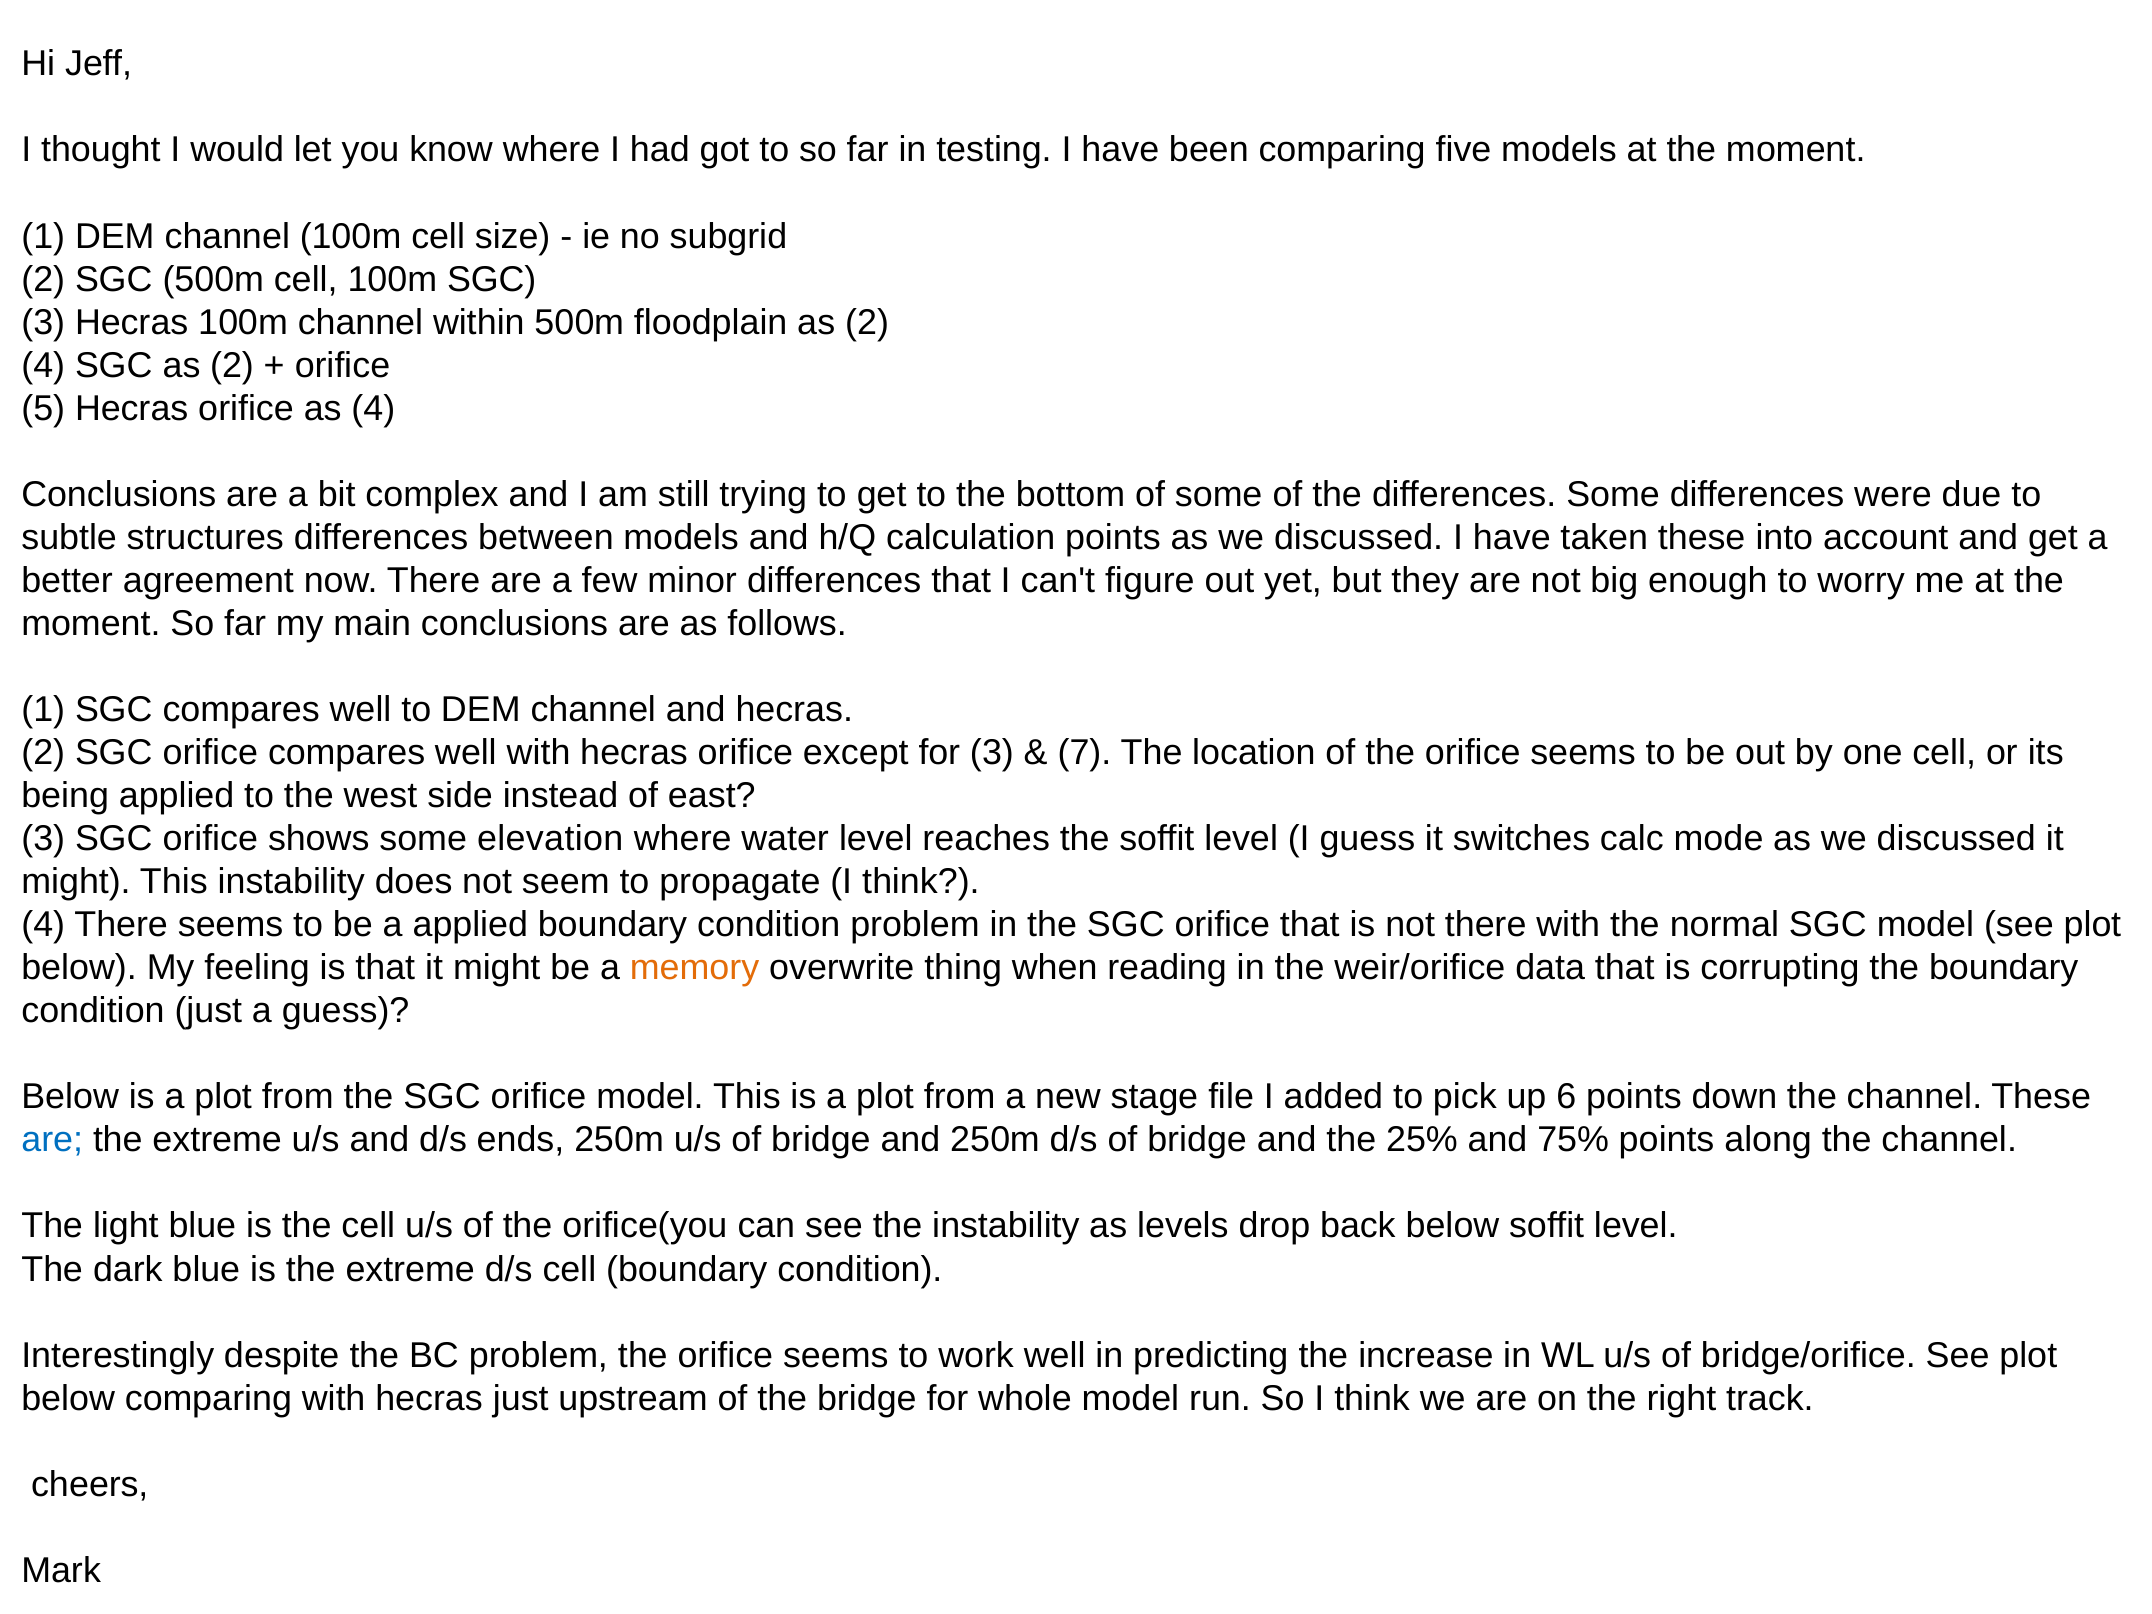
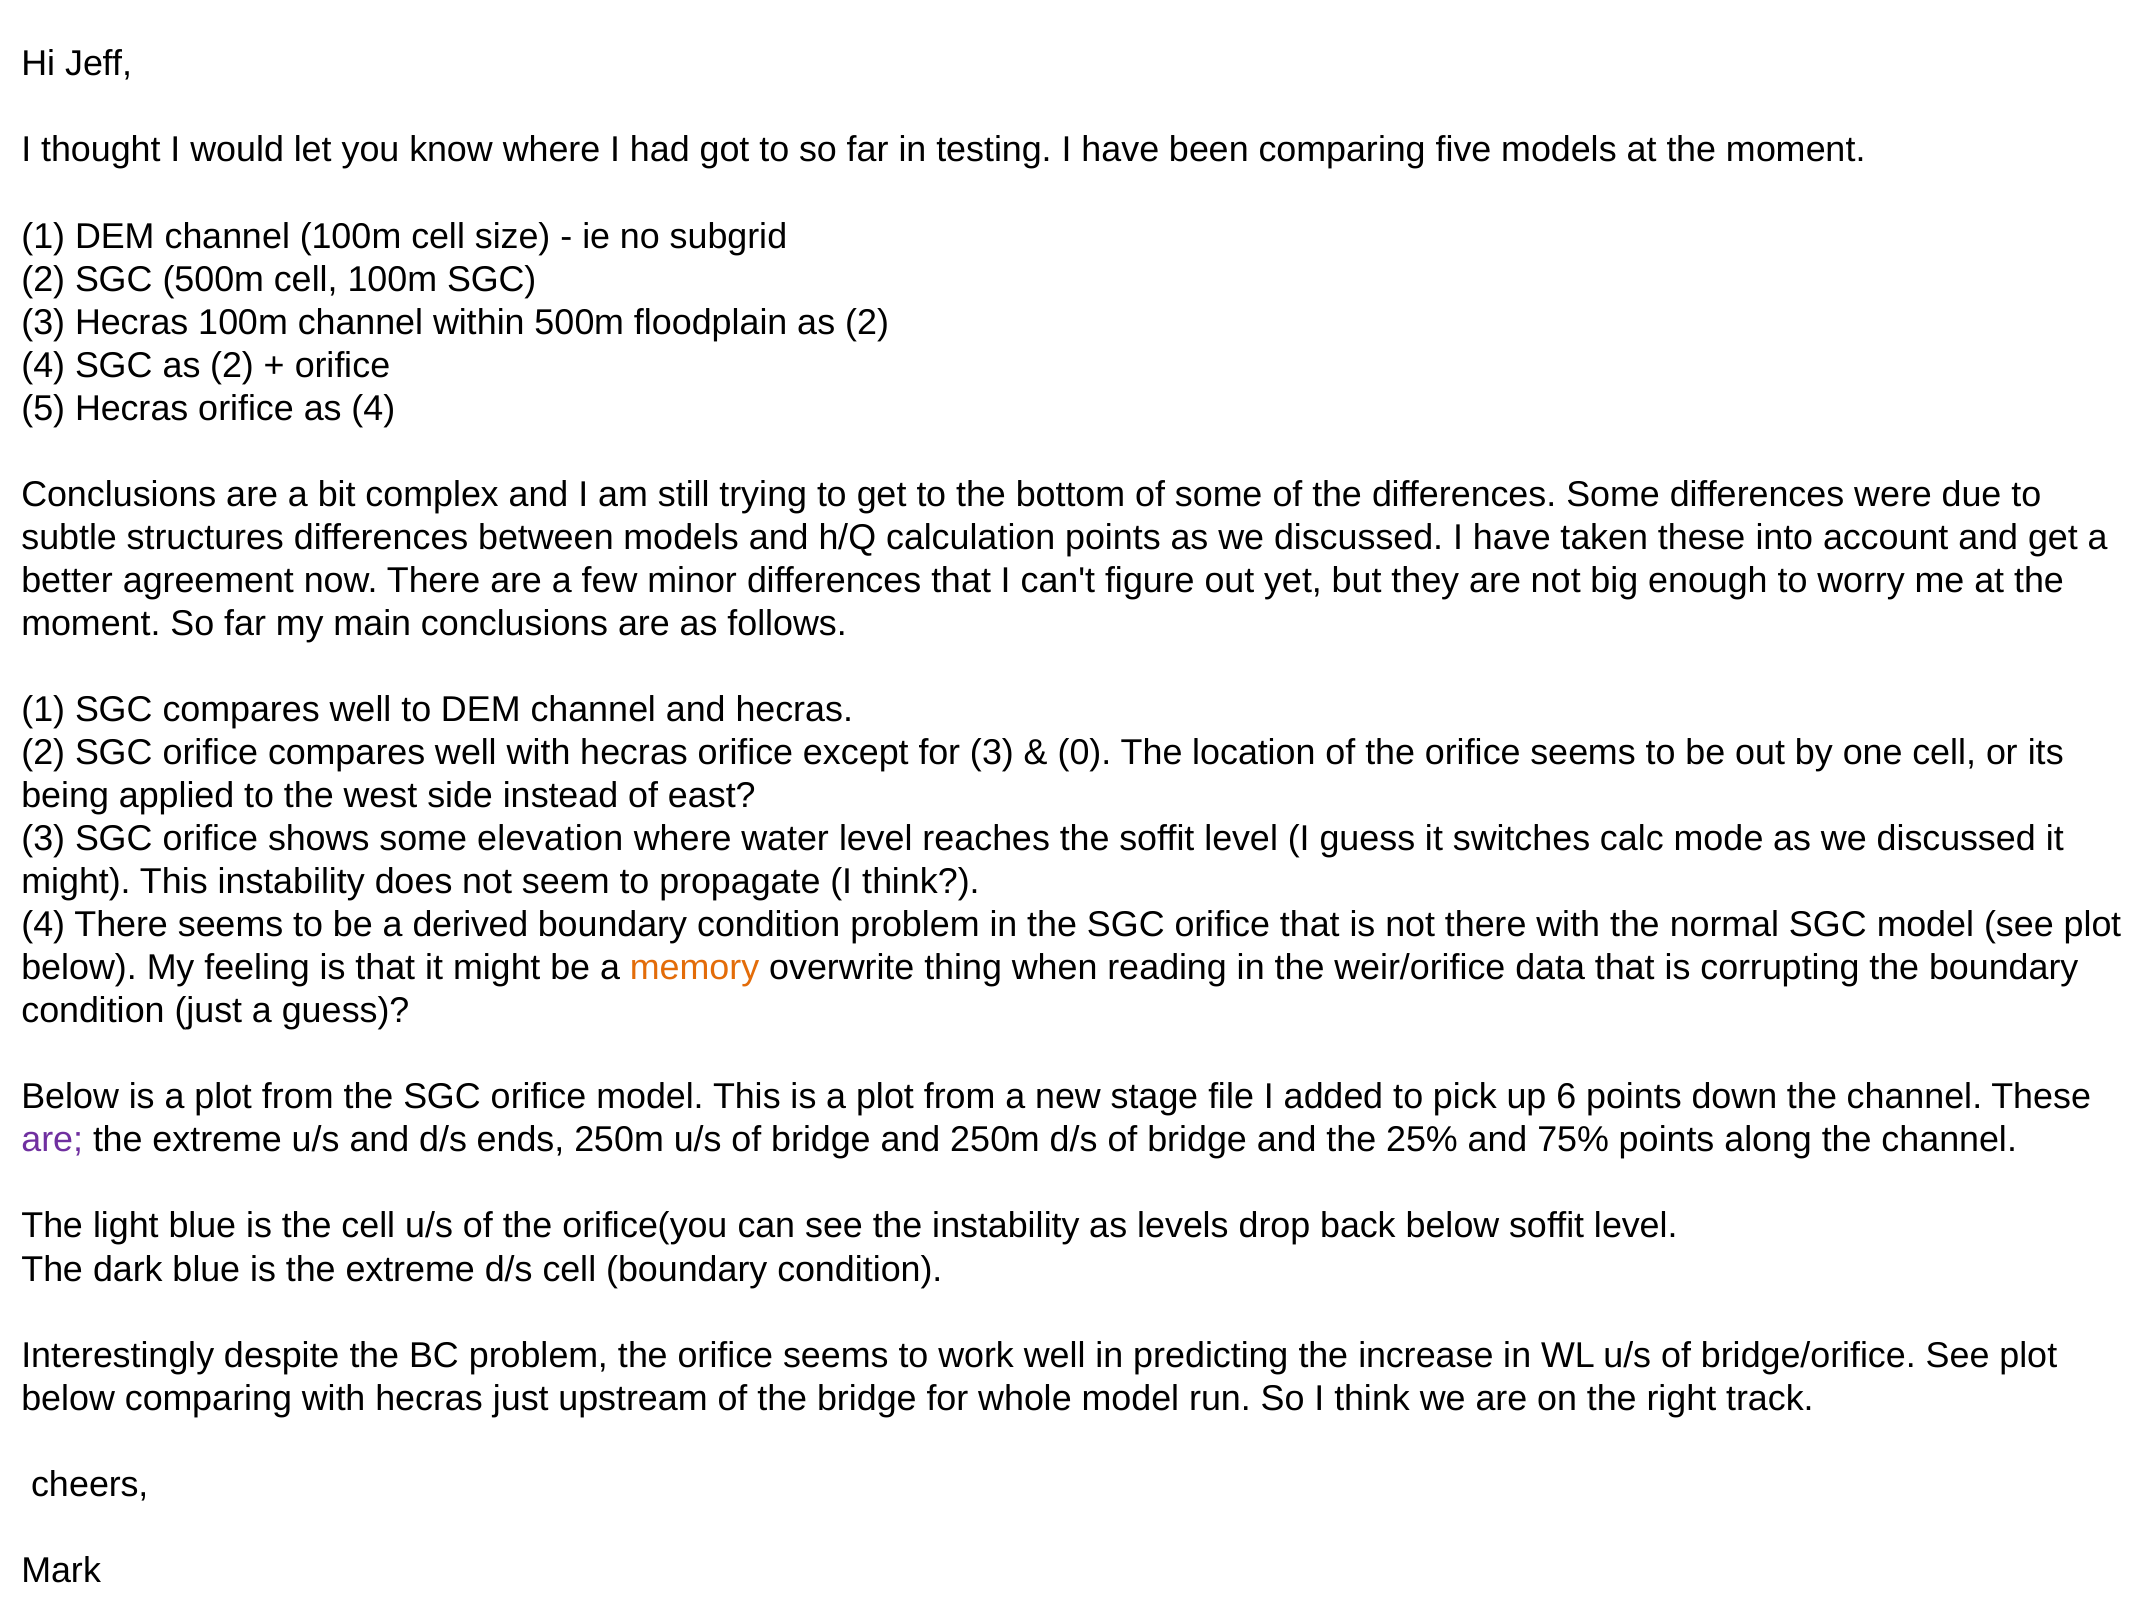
7: 7 -> 0 (1084, 753)
a applied: applied -> derived (470, 925)
are colour: blue -> purple (52, 1140)
